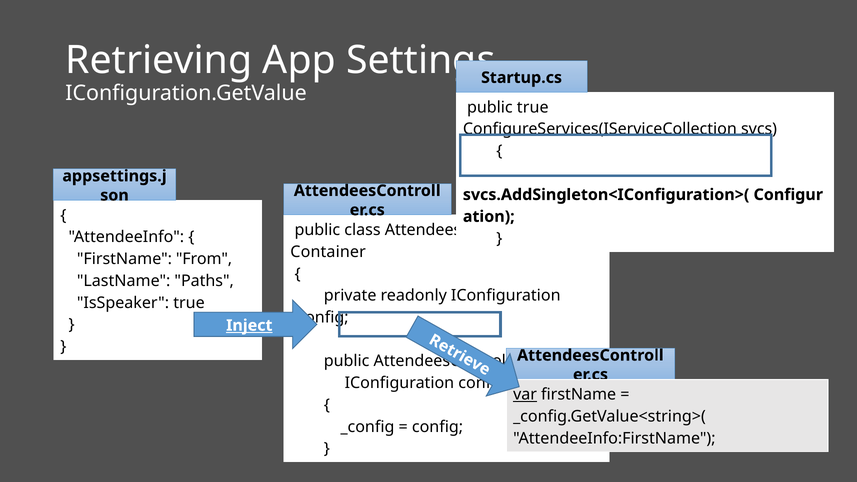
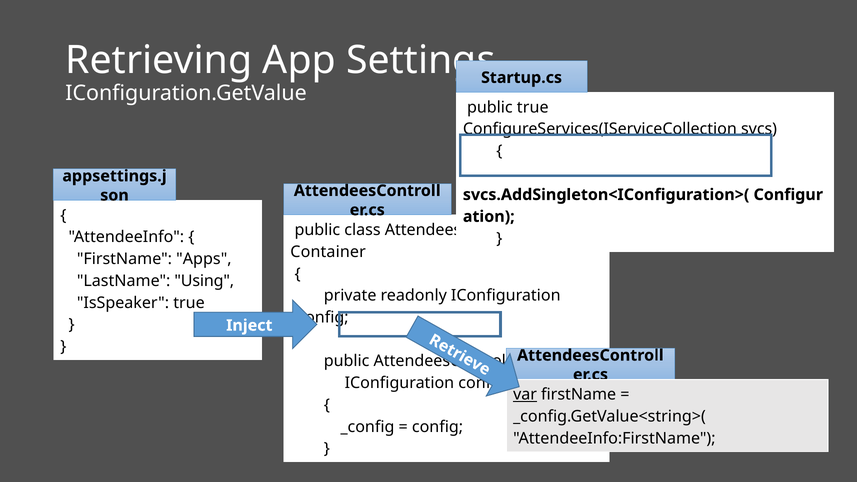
From: From -> Apps (204, 259)
Paths: Paths -> Using (204, 281)
Inject underline: present -> none (249, 325)
